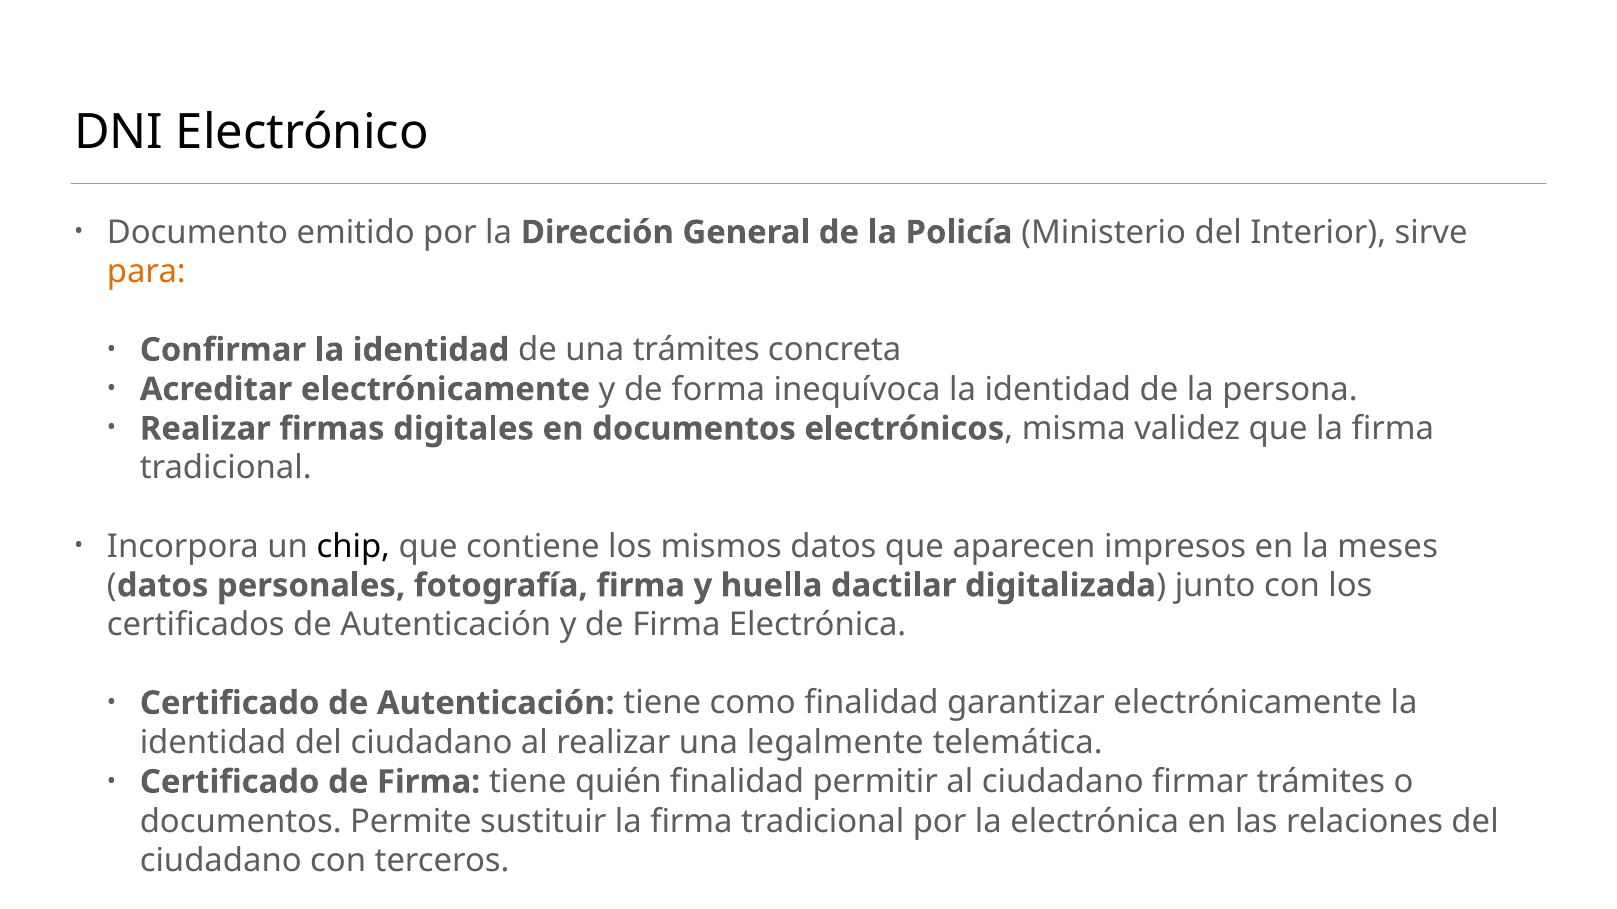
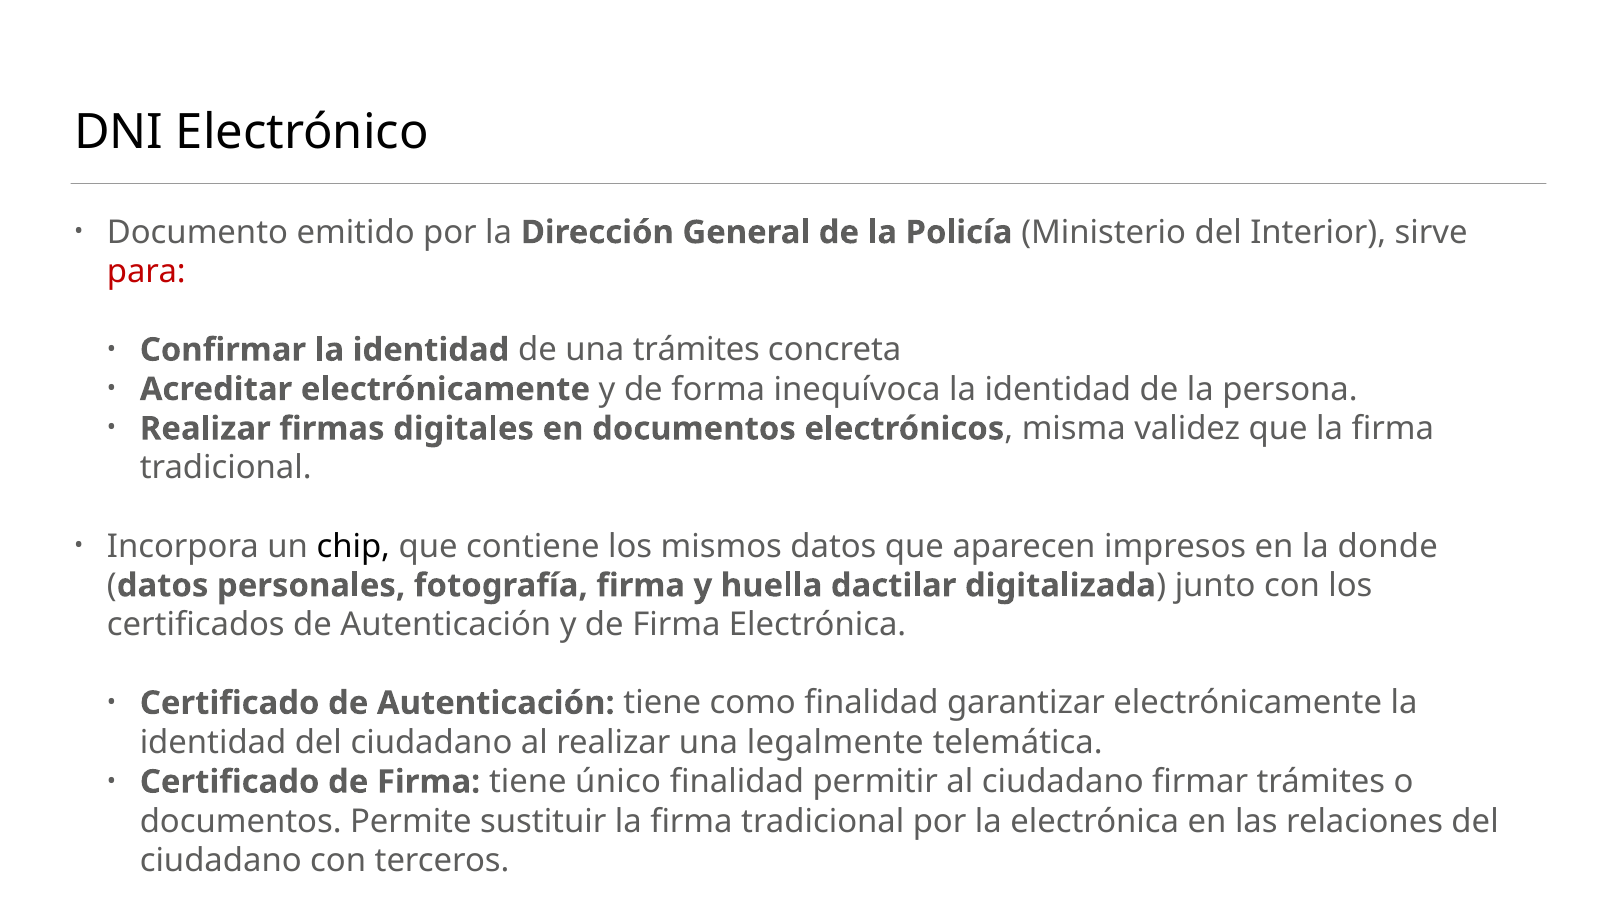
para colour: orange -> red (146, 272)
meses: meses -> donde (1388, 547)
quién: quién -> único (618, 782)
